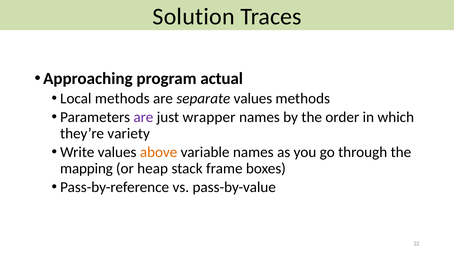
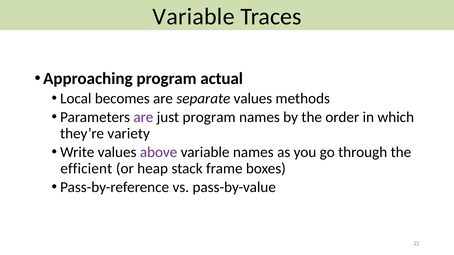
Solution: Solution -> Variable (194, 17)
Local methods: methods -> becomes (122, 99)
just wrapper: wrapper -> program (209, 117)
above colour: orange -> purple (159, 152)
mapping: mapping -> efficient (86, 169)
